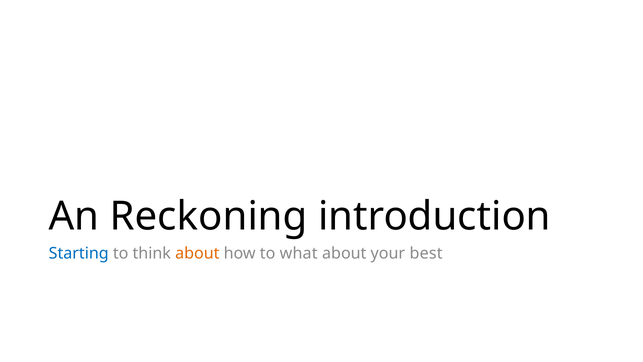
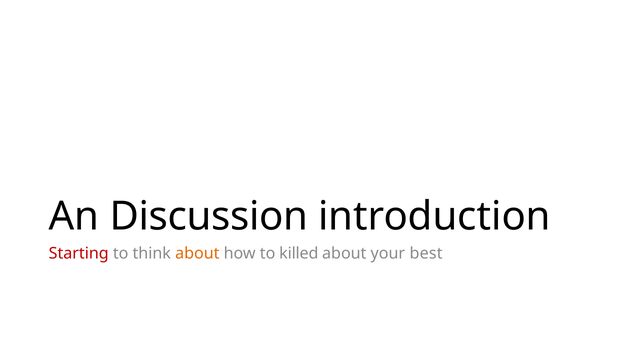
Reckoning: Reckoning -> Discussion (209, 216)
Starting colour: blue -> red (79, 253)
what: what -> killed (299, 253)
